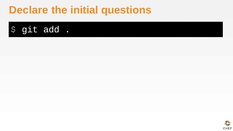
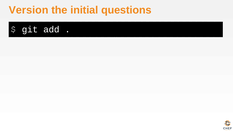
Declare: Declare -> Version (29, 10)
